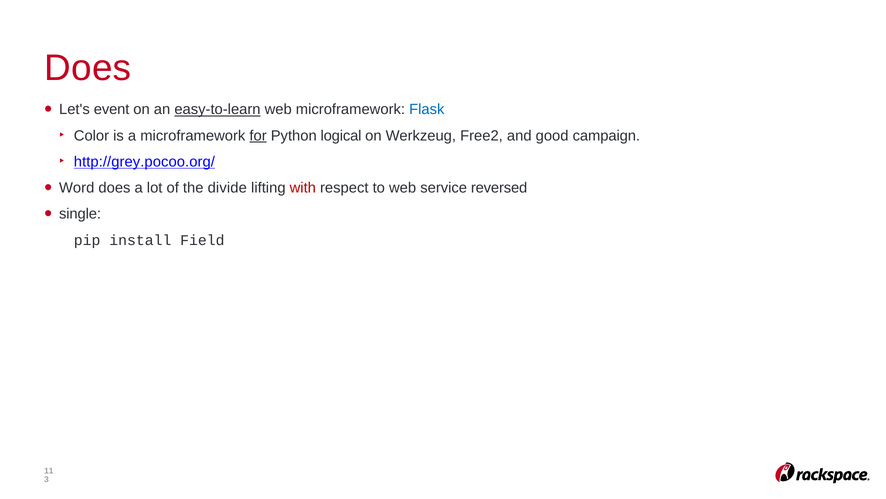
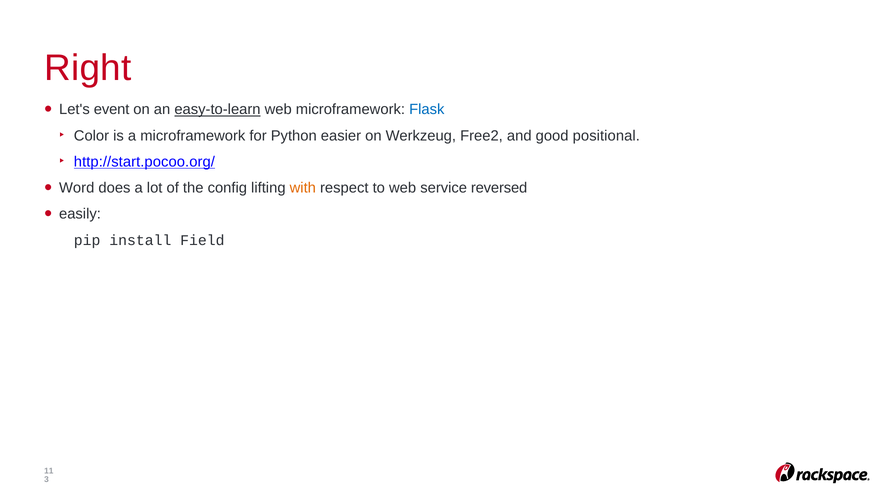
Does: Does -> Right (88, 68)
for underline: present -> none (258, 136)
logical: logical -> easier (341, 136)
campaign: campaign -> positional (606, 136)
http://grey.pocoo.org/: http://grey.pocoo.org/ -> http://start.pocoo.org/ (144, 162)
divide: divide -> config (227, 188)
with colour: red -> orange (303, 188)
single: single -> easily (80, 214)
